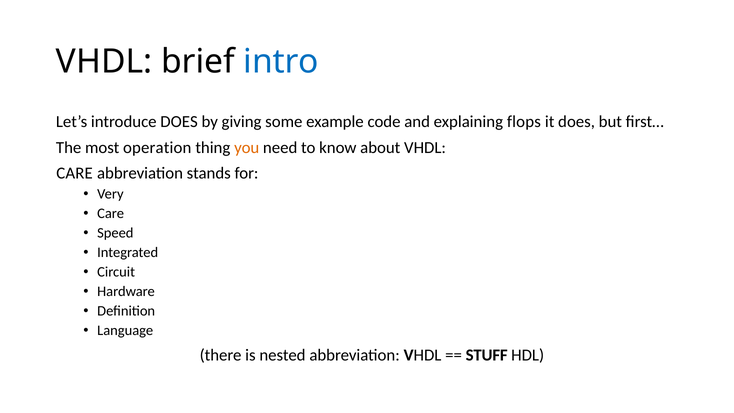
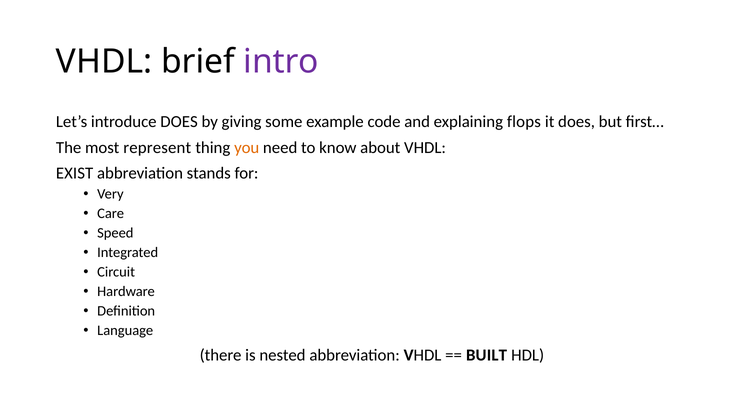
intro colour: blue -> purple (281, 62)
operation: operation -> represent (157, 147)
CARE: CARE -> EXIST (75, 173)
STUFF: STUFF -> BUILT (487, 355)
